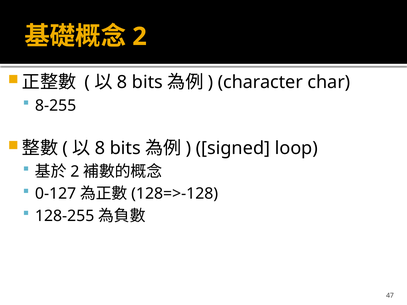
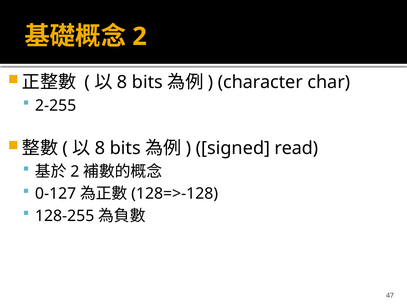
8-255: 8-255 -> 2-255 (56, 106)
loop: loop -> read (296, 148)
